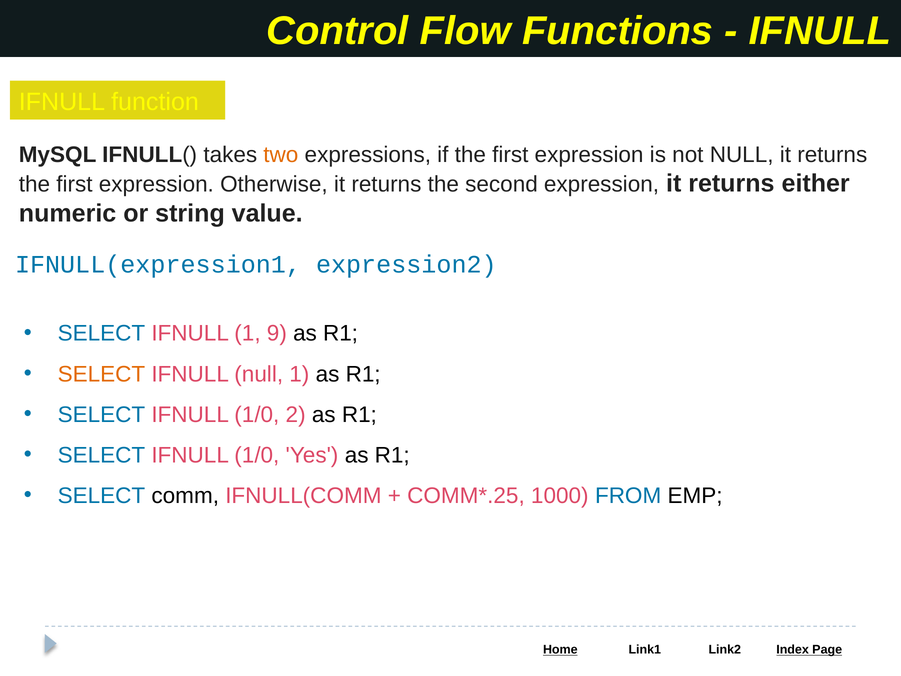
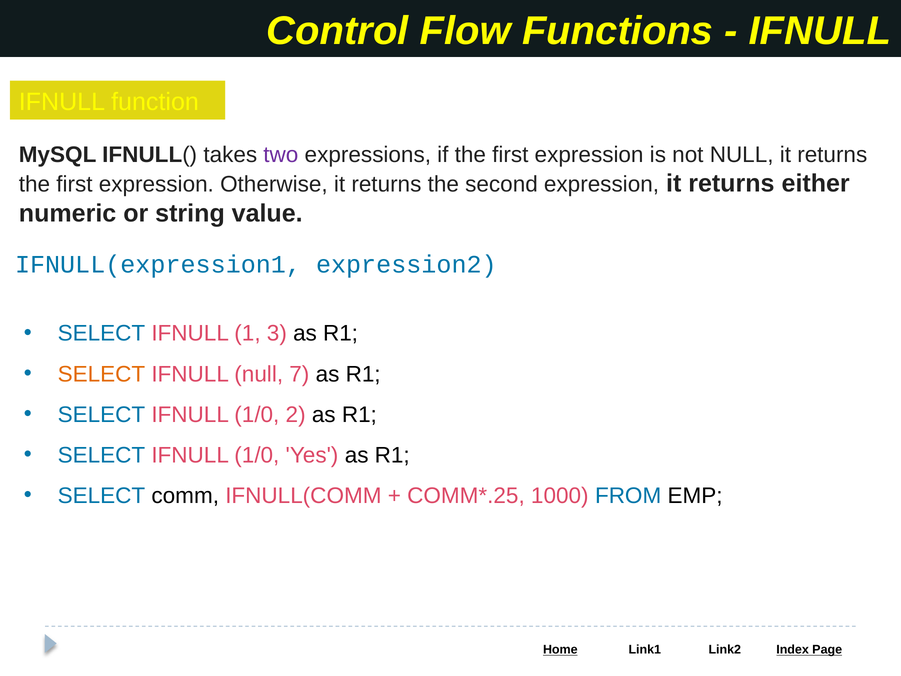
two colour: orange -> purple (281, 155)
9: 9 -> 3 (277, 333)
null 1: 1 -> 7 (299, 374)
